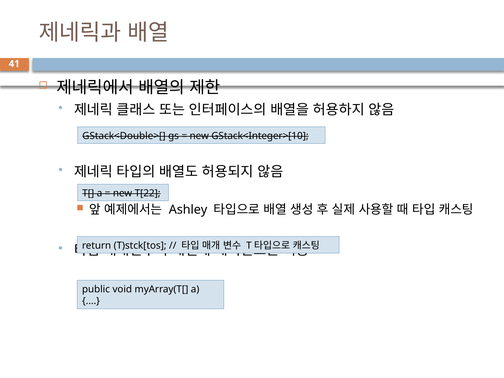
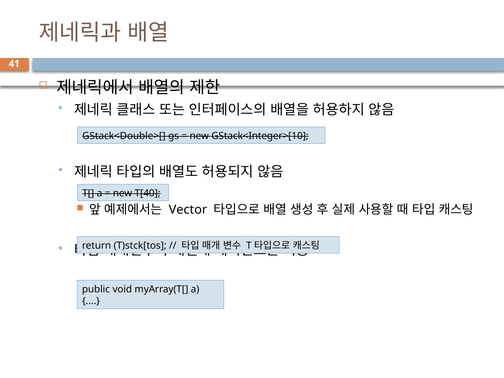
T[22: T[22 -> T[40 (148, 193)
Ashley: Ashley -> Vector (188, 210)
